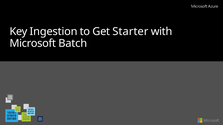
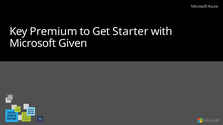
Ingestion: Ingestion -> Premium (54, 32)
Batch: Batch -> Given (73, 43)
